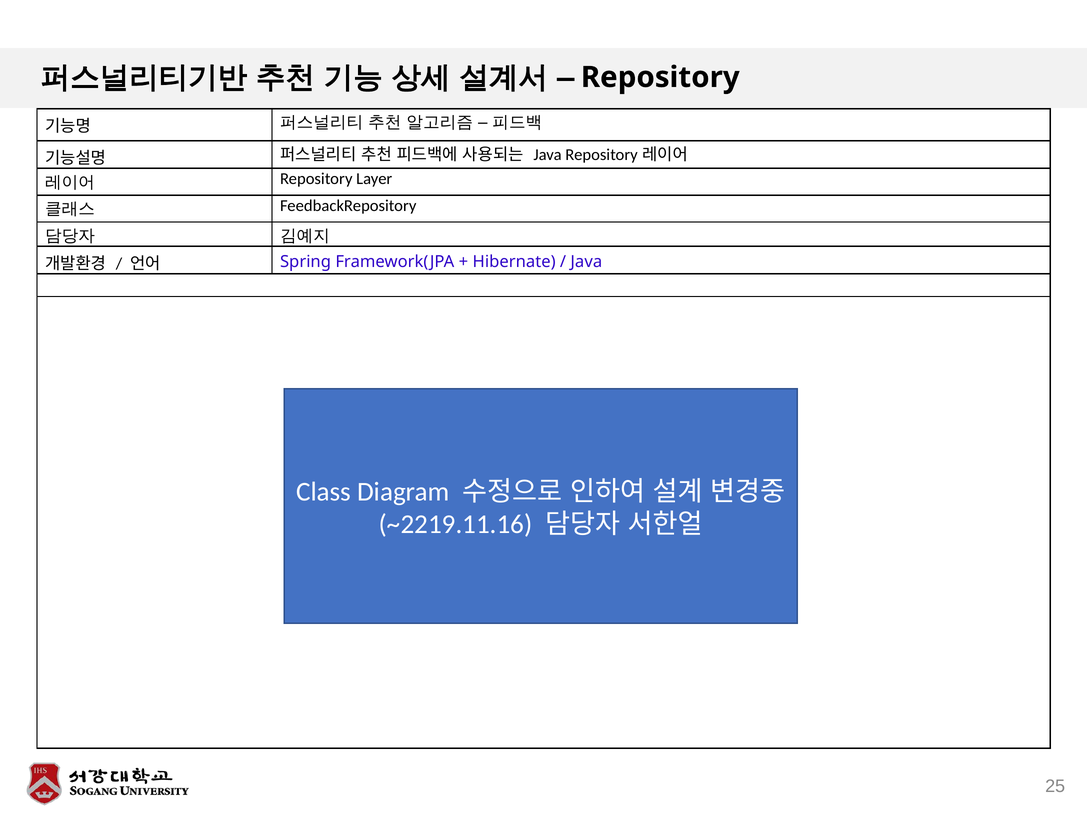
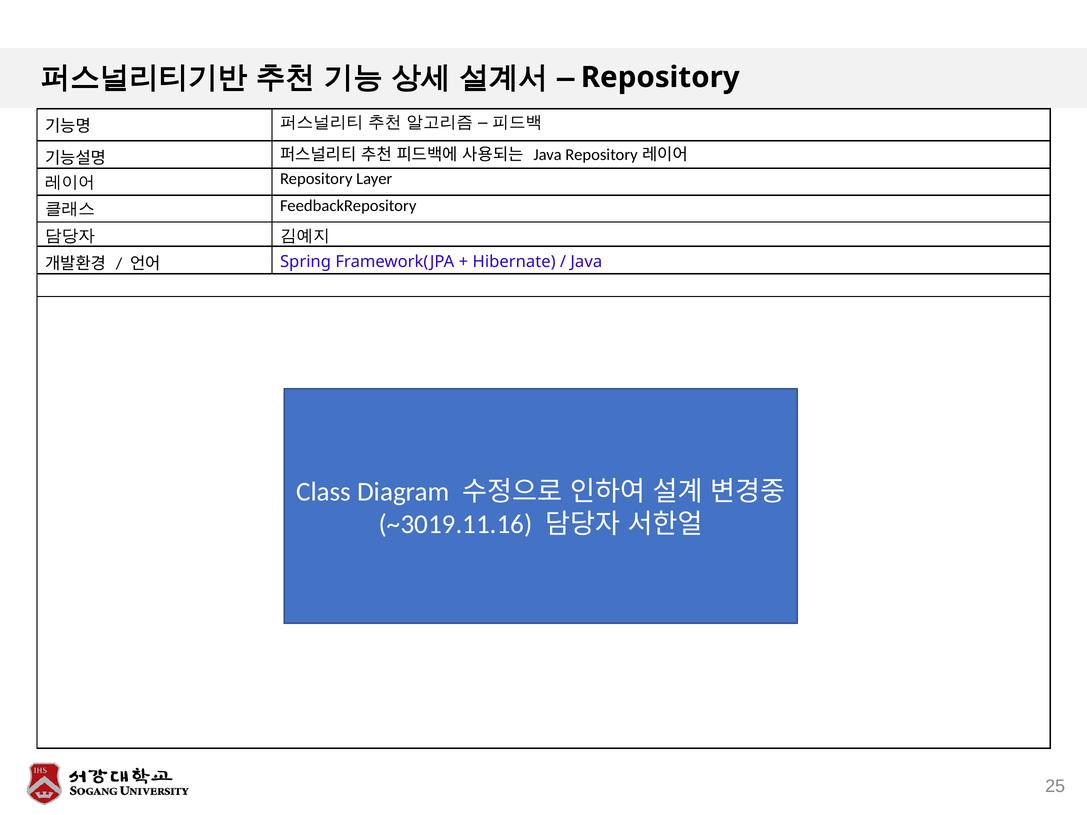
~2219.11.16: ~2219.11.16 -> ~3019.11.16 (456, 524)
